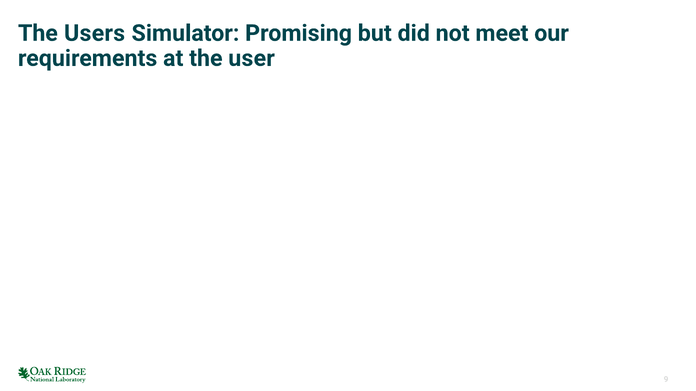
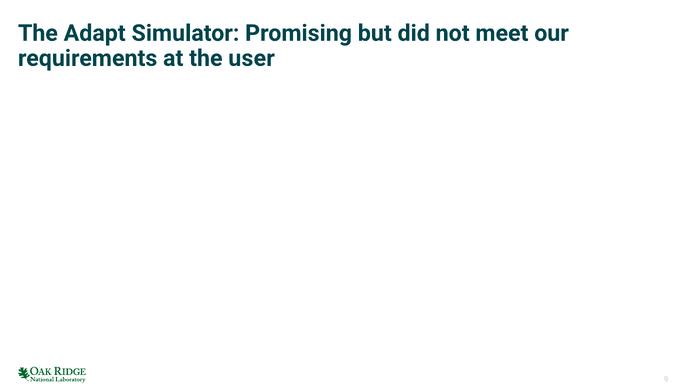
Users: Users -> Adapt (95, 33)
